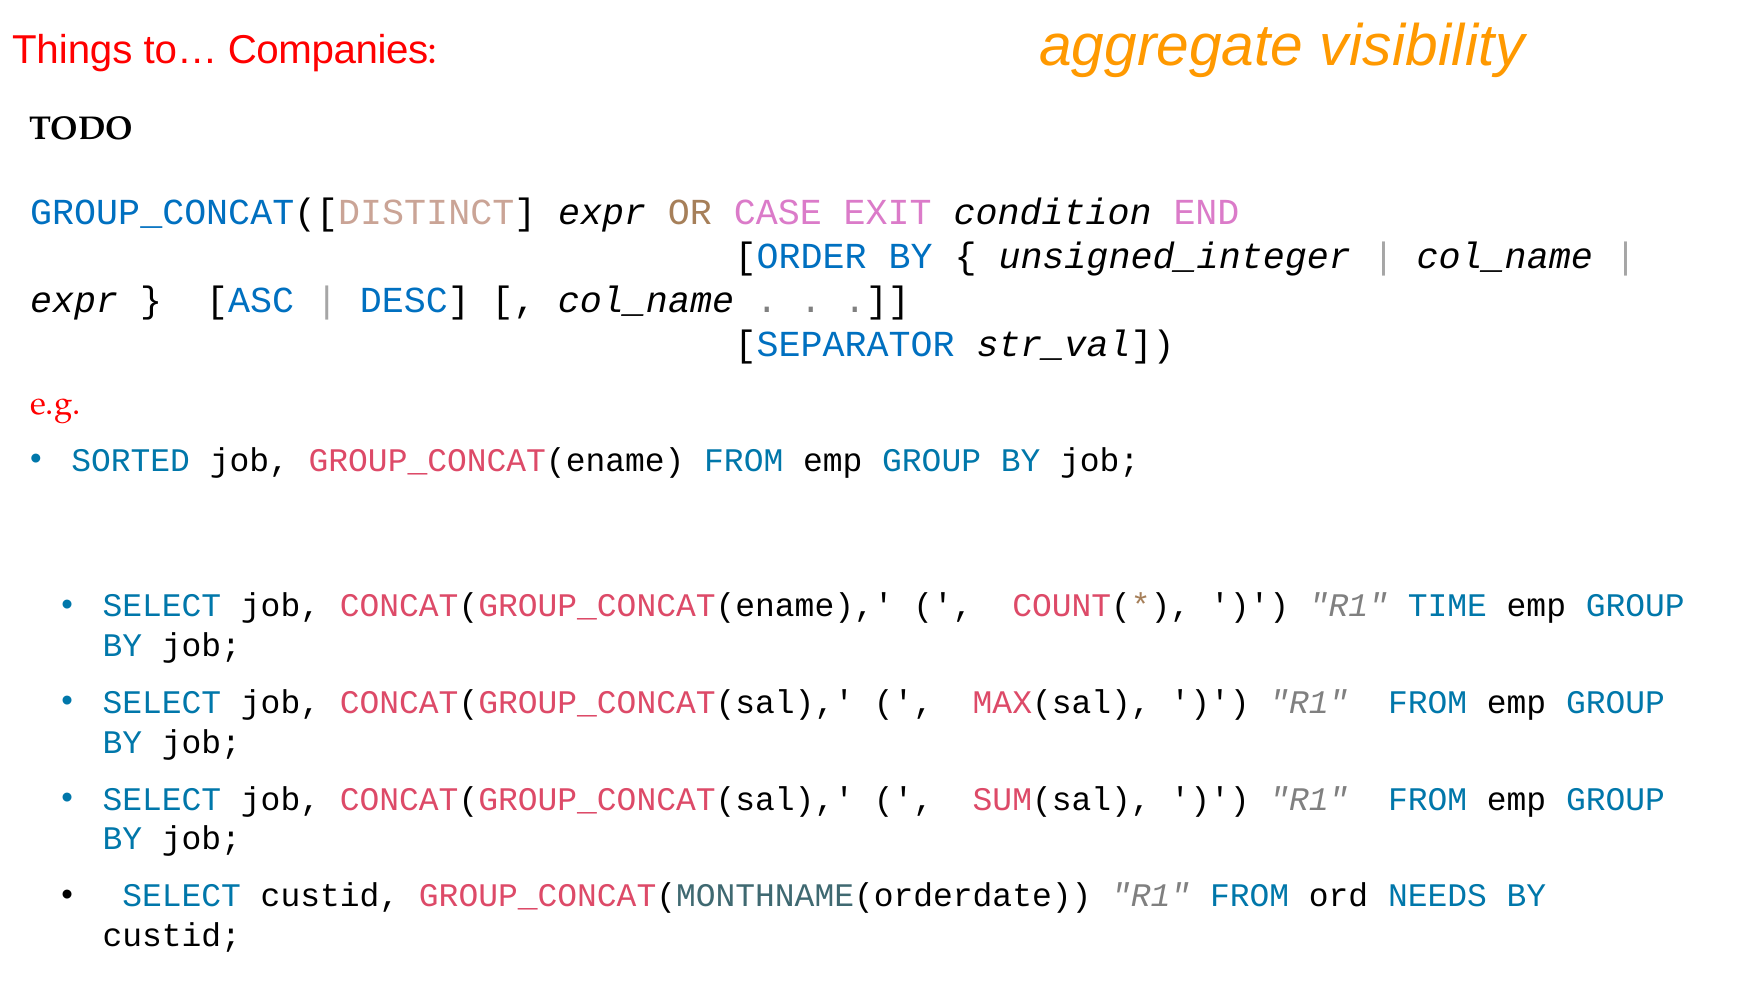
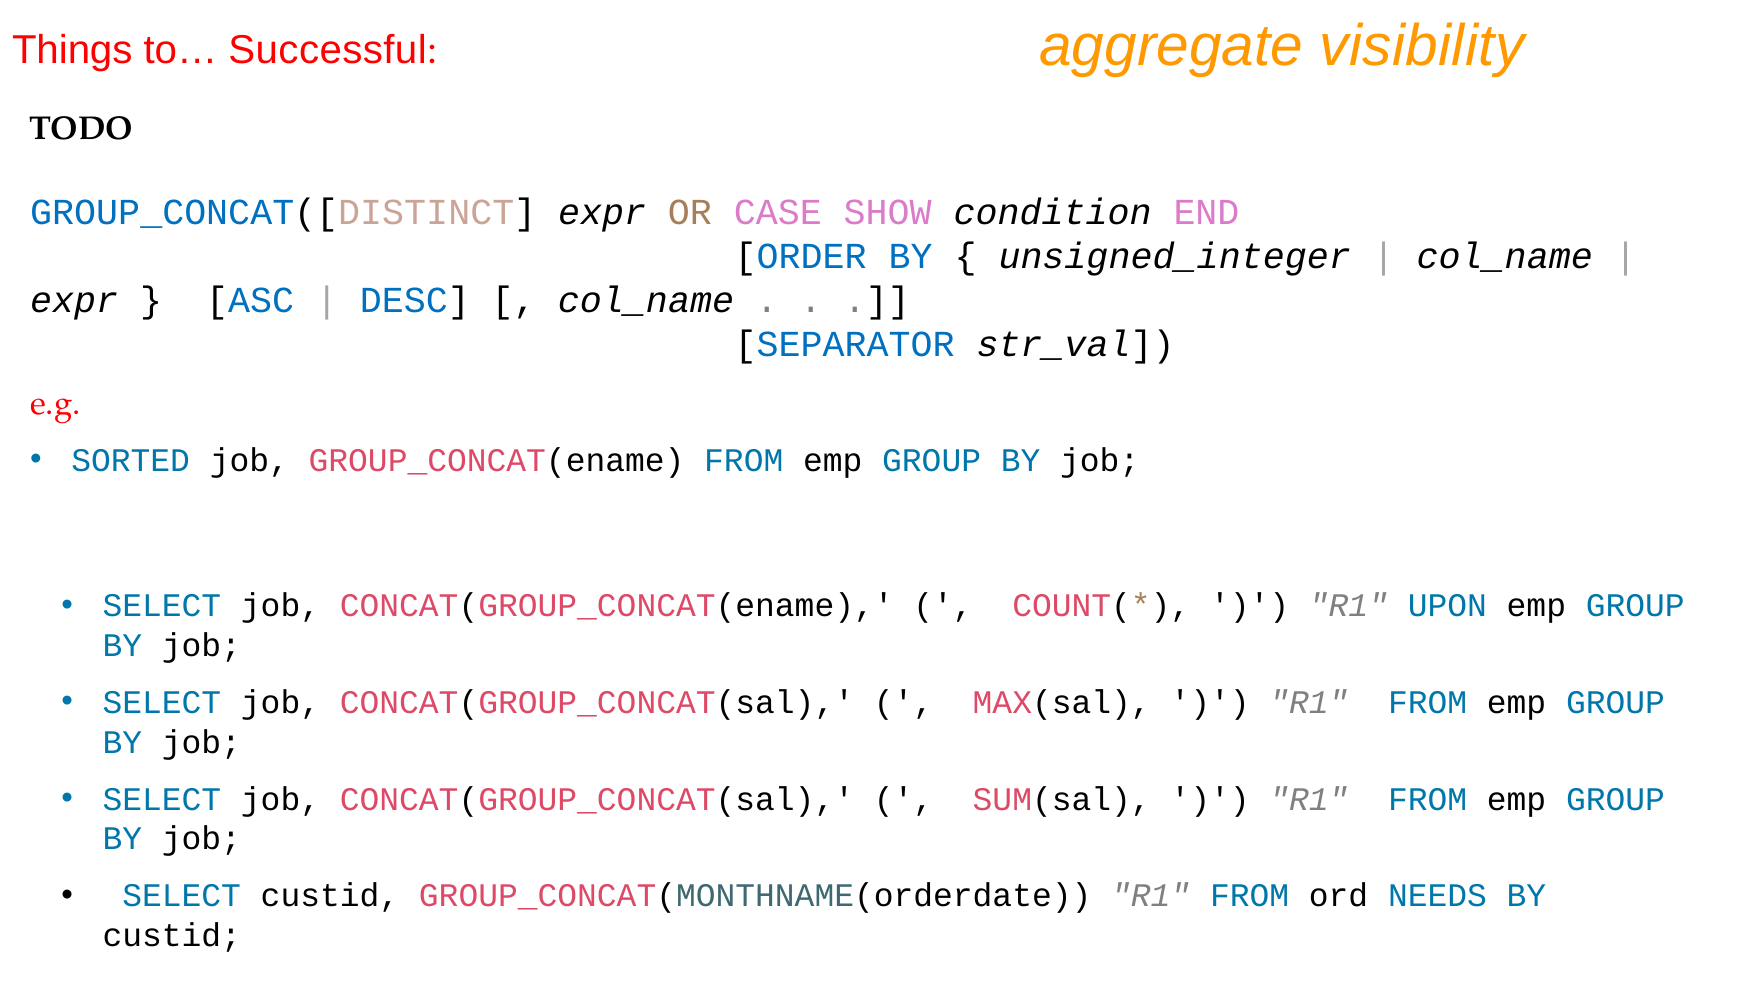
Companies: Companies -> Successful (328, 50)
EXIT: EXIT -> SHOW (888, 213)
TIME: TIME -> UPON (1447, 606)
